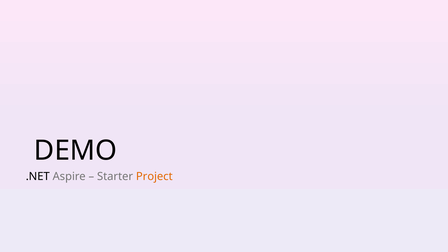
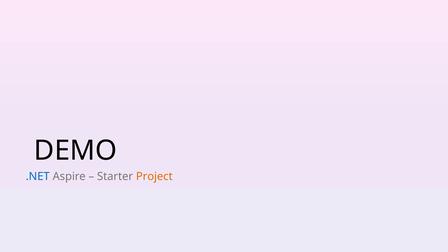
.NET colour: black -> blue (38, 176)
